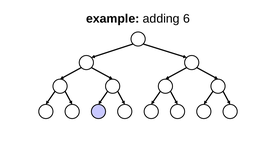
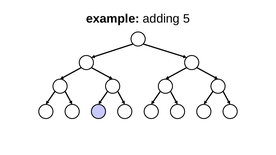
adding 6: 6 -> 5 (186, 19)
